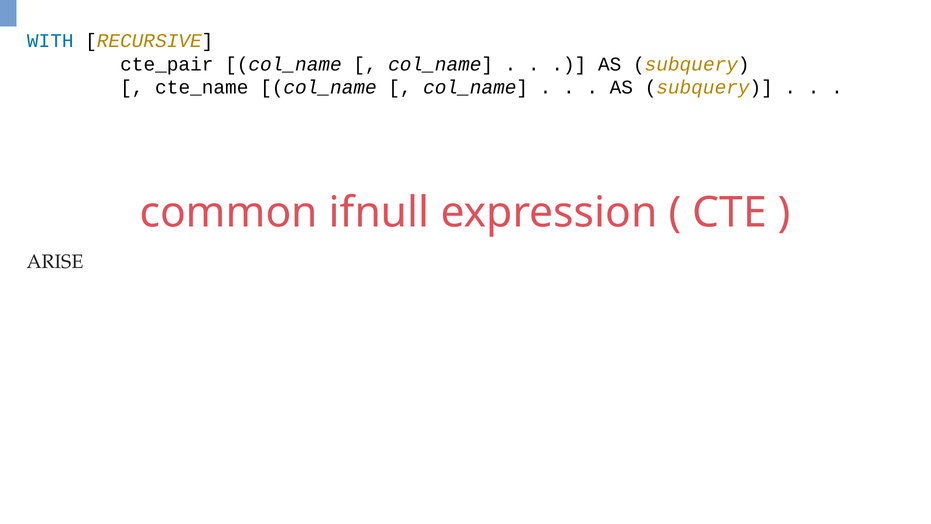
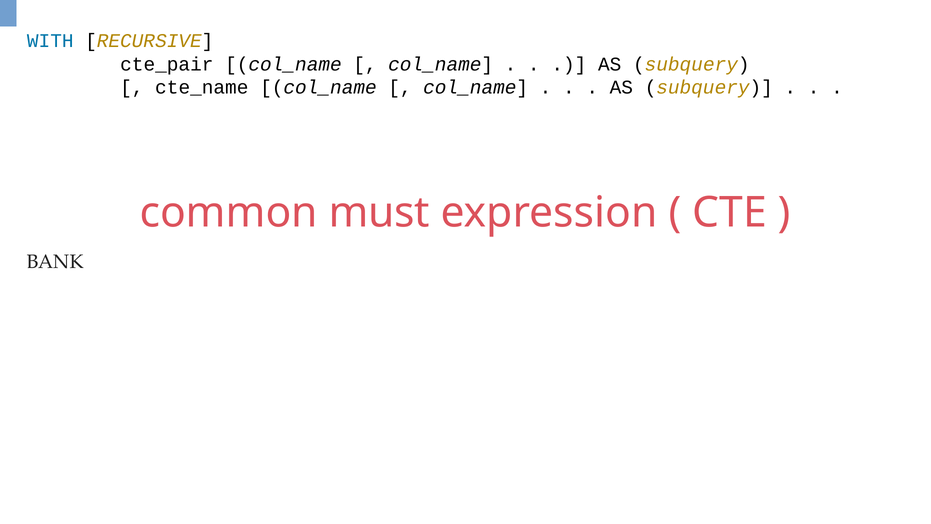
ifnull: ifnull -> must (379, 212)
ARISE: ARISE -> BANK (55, 262)
